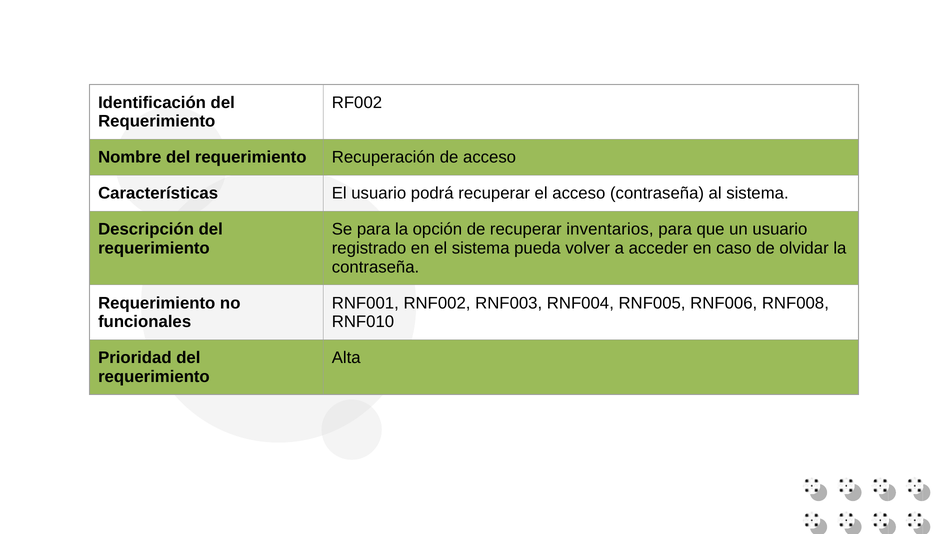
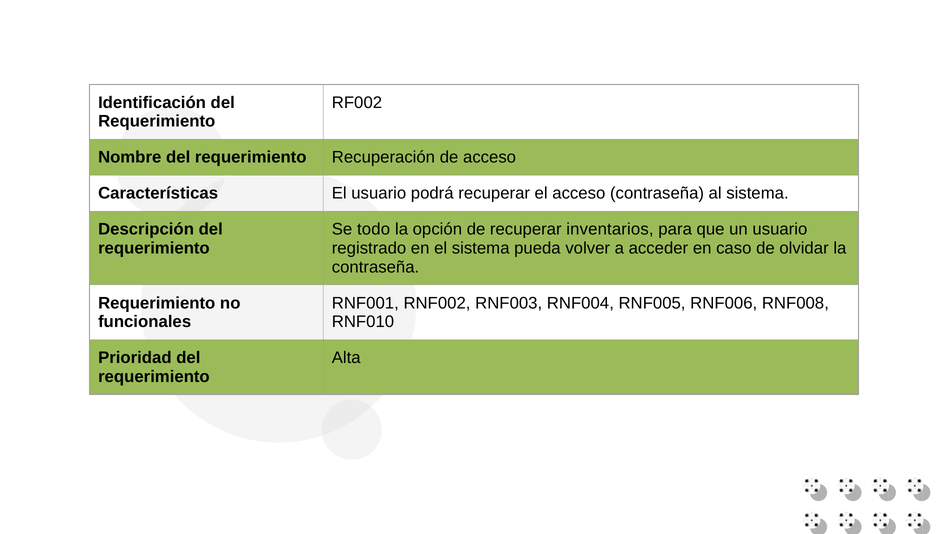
Se para: para -> todo (374, 229)
